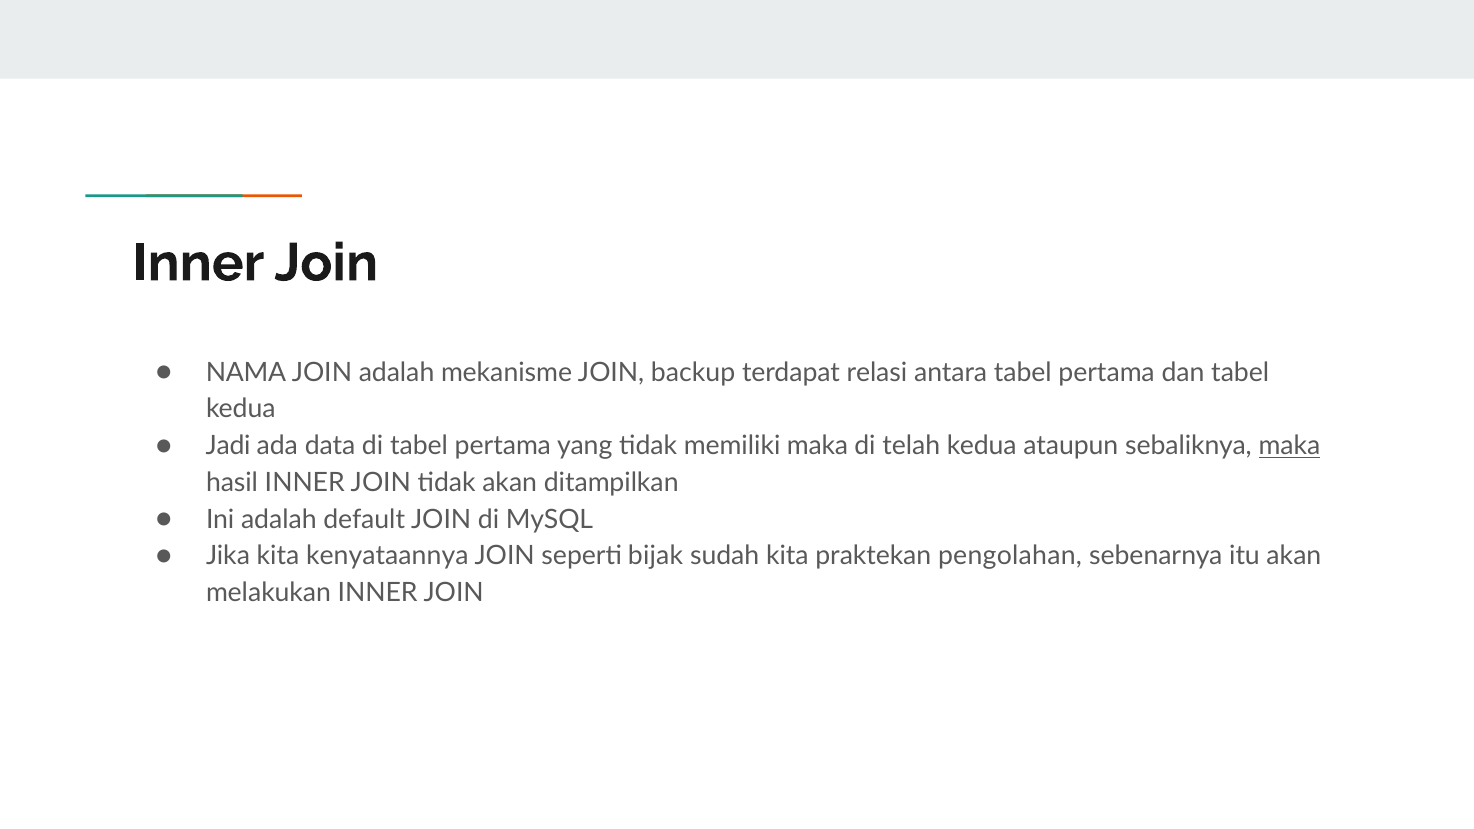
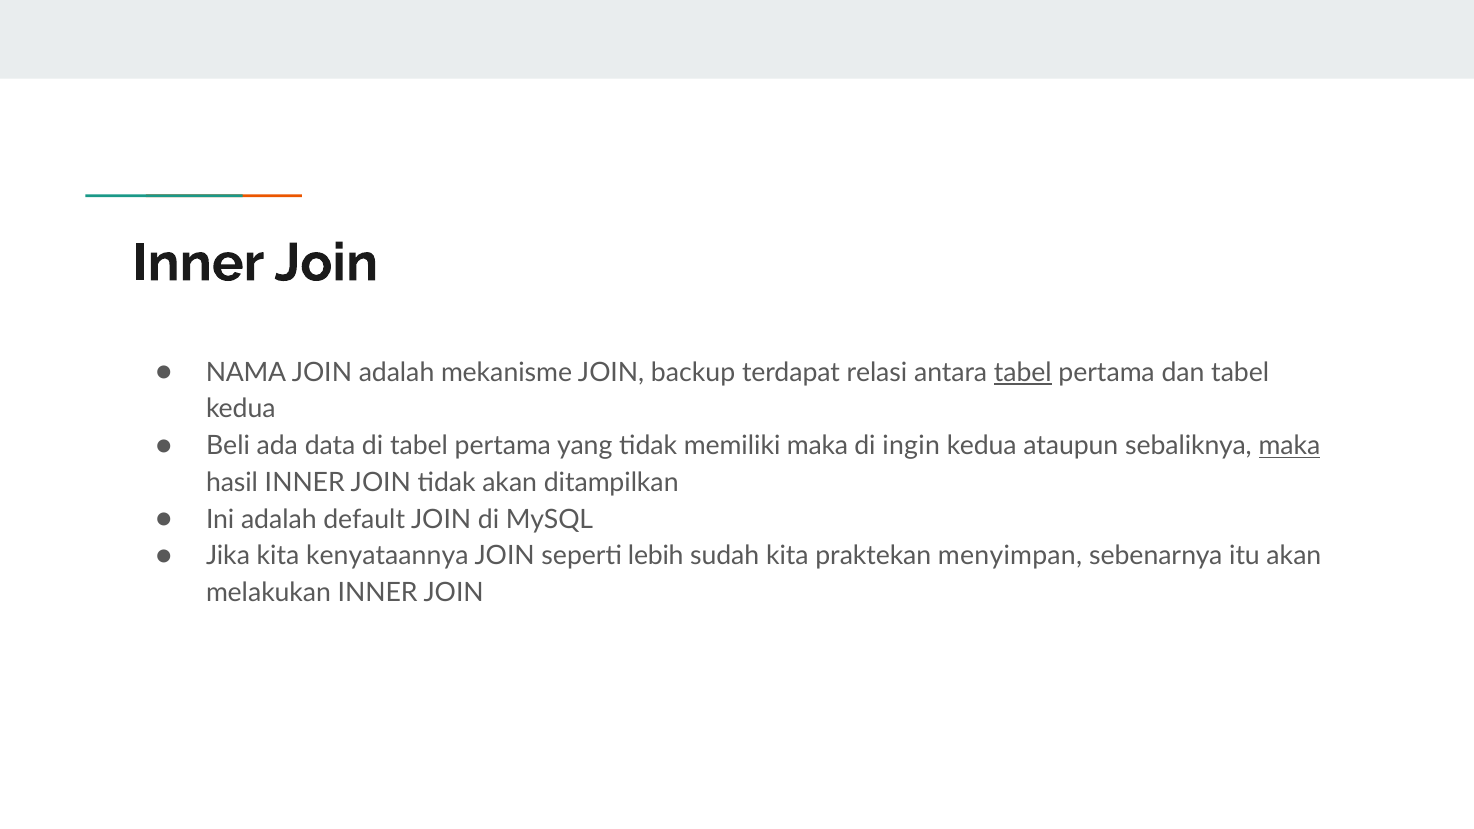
tabel underline: none -> present (1023, 372)
Jadi: Jadi -> Beli (228, 446)
telah: telah -> ingin (911, 446)
bijak: bijak -> lebih (656, 556)
pengolahan: pengolahan -> menyimpan (1010, 556)
